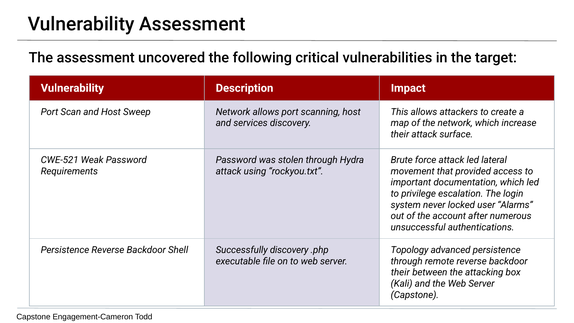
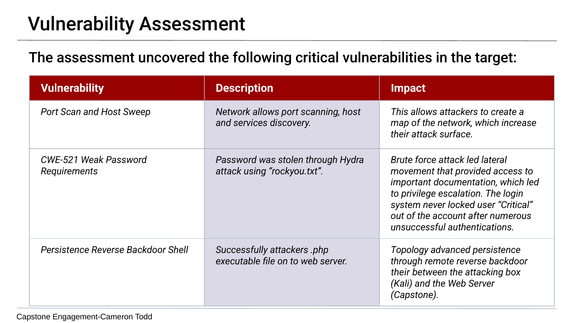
user Alarms: Alarms -> Critical (515, 205)
Successfully discovery: discovery -> attackers (289, 250)
